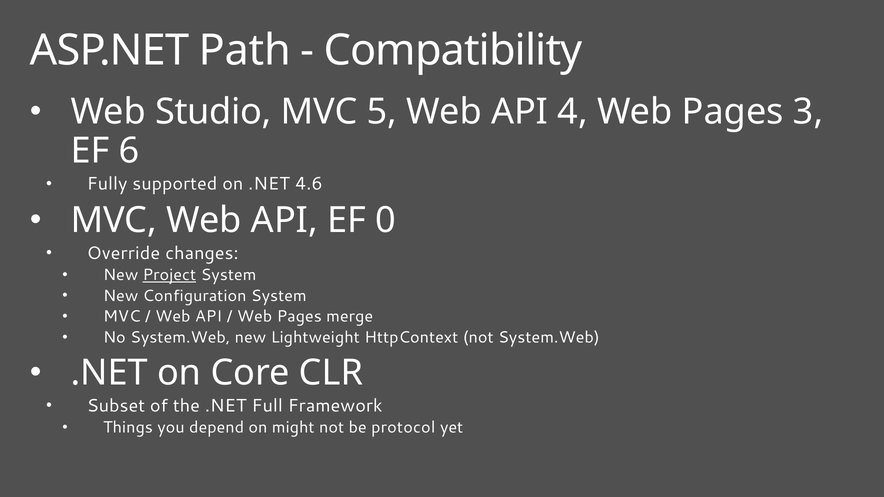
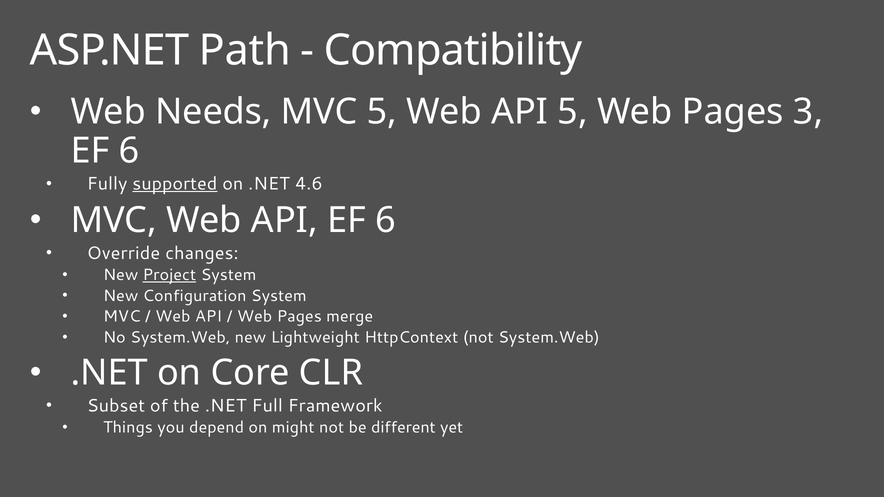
Studio: Studio -> Needs (213, 112)
API 4: 4 -> 5 (573, 112)
supported underline: none -> present (175, 184)
API EF 0: 0 -> 6 (386, 220)
protocol: protocol -> different (403, 428)
